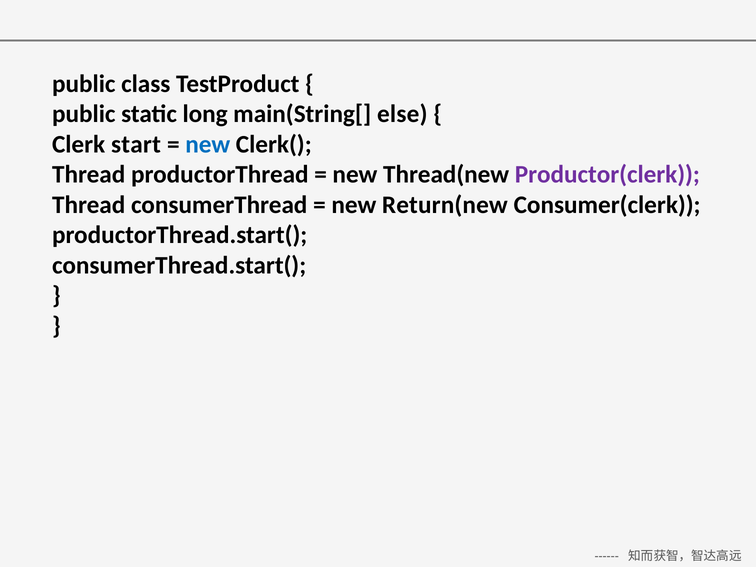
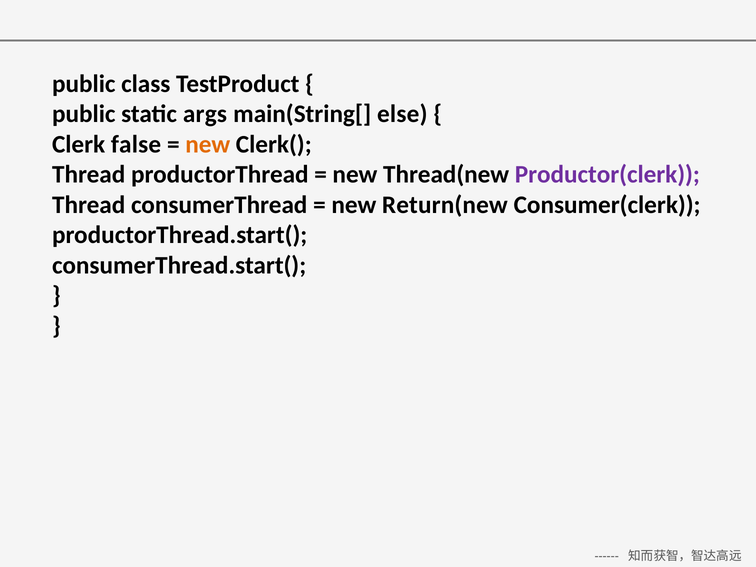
long: long -> args (205, 114)
start: start -> false (136, 144)
new colour: blue -> orange (208, 144)
